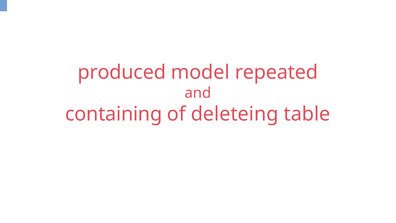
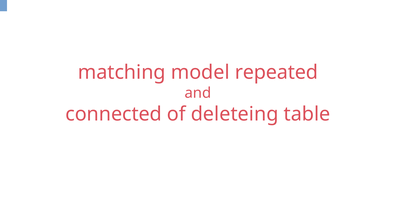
produced: produced -> matching (122, 72)
containing: containing -> connected (114, 114)
